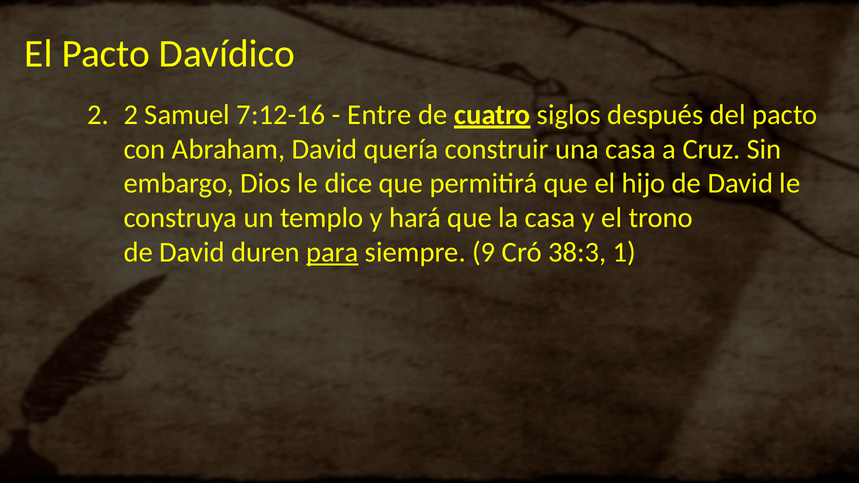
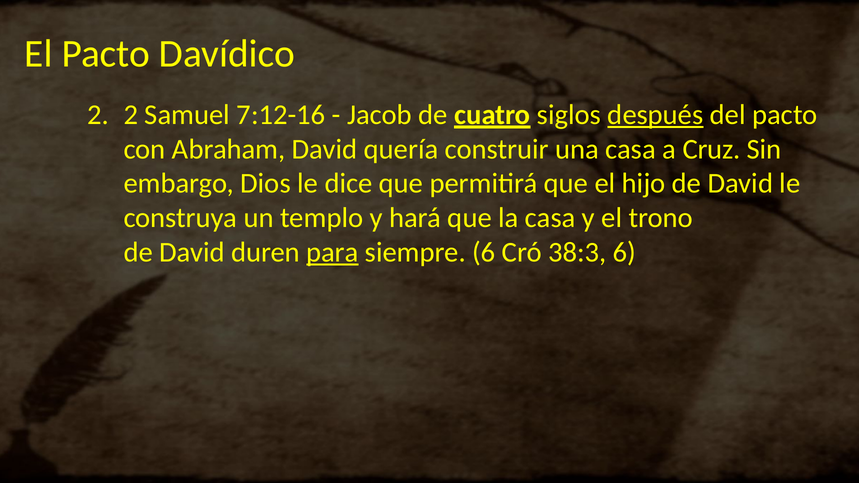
Entre: Entre -> Jacob (379, 115)
después underline: none -> present (655, 115)
siempre 9: 9 -> 6 (484, 252)
38:3 1: 1 -> 6 (625, 252)
